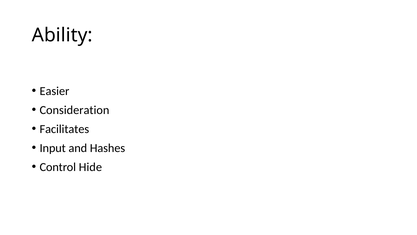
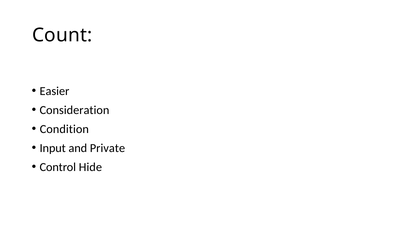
Ability: Ability -> Count (62, 35)
Facilitates: Facilitates -> Condition (64, 129)
Hashes: Hashes -> Private (107, 148)
